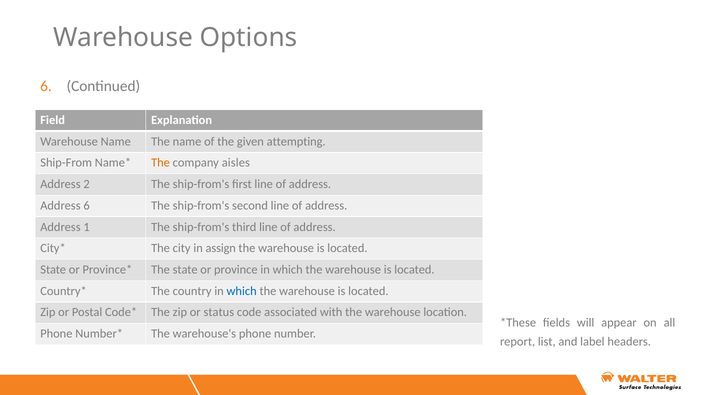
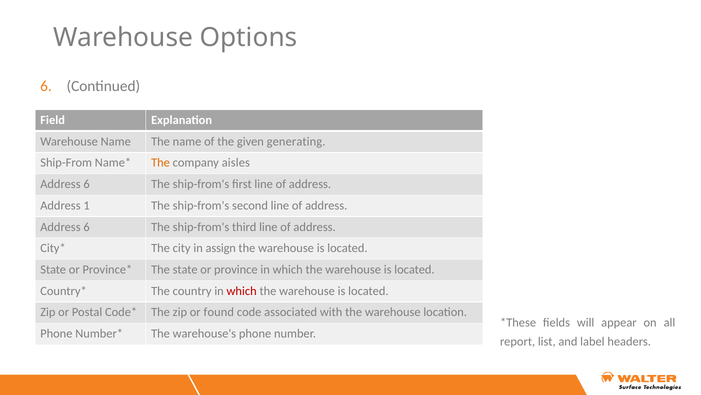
attempting: attempting -> generating (296, 141)
2: 2 -> 6 (87, 184)
Address 6: 6 -> 1 (87, 205)
1: 1 -> 6 (87, 227)
which colour: blue -> red (242, 291)
status: status -> found (219, 312)
